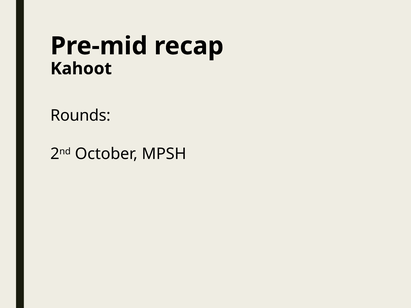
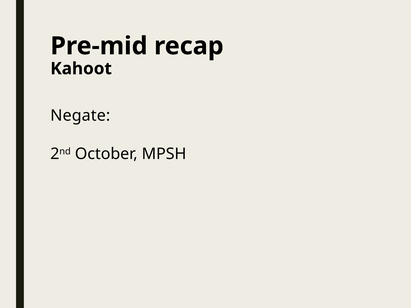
Rounds: Rounds -> Negate (80, 116)
